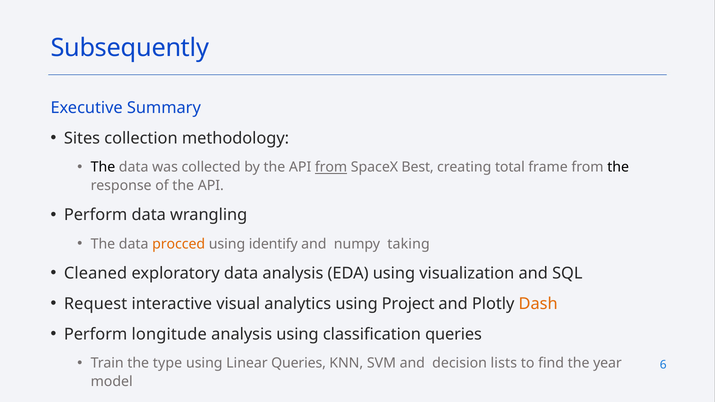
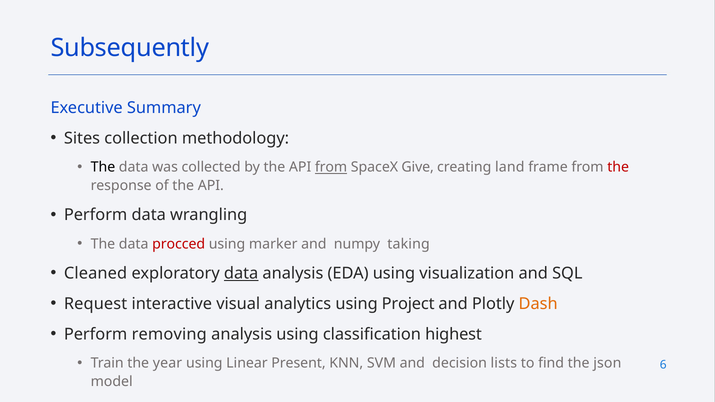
Best: Best -> Give (418, 167)
total: total -> land (510, 167)
the colour: black -> red (618, 167)
procced colour: orange -> red (179, 244)
identify: identify -> marker (273, 244)
data underline: none -> present (241, 273)
longitude: longitude -> removing (169, 335)
classification queries: queries -> highest (454, 335)
type: type -> year (168, 363)
Linear Queries: Queries -> Present (298, 363)
year: year -> json (607, 363)
